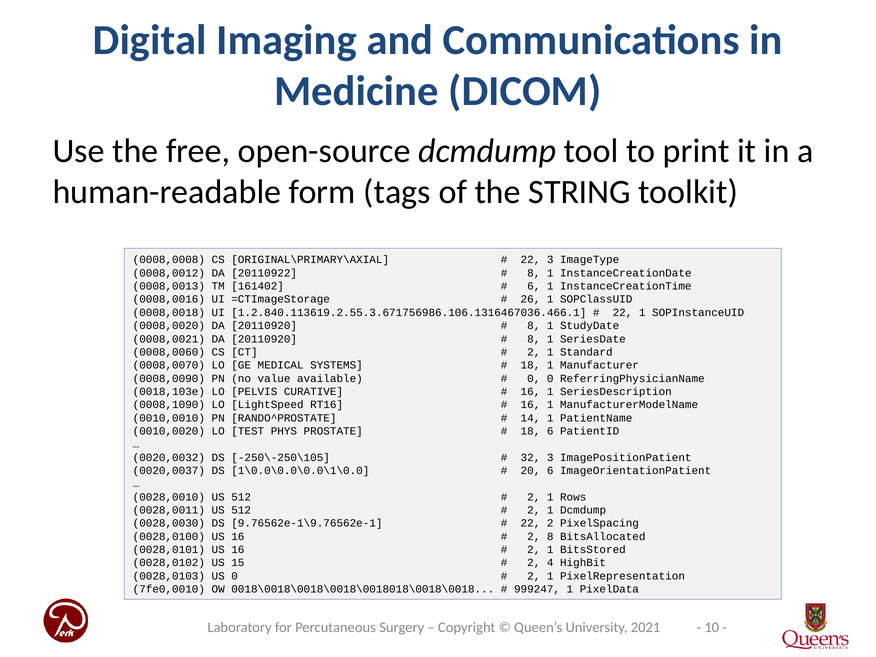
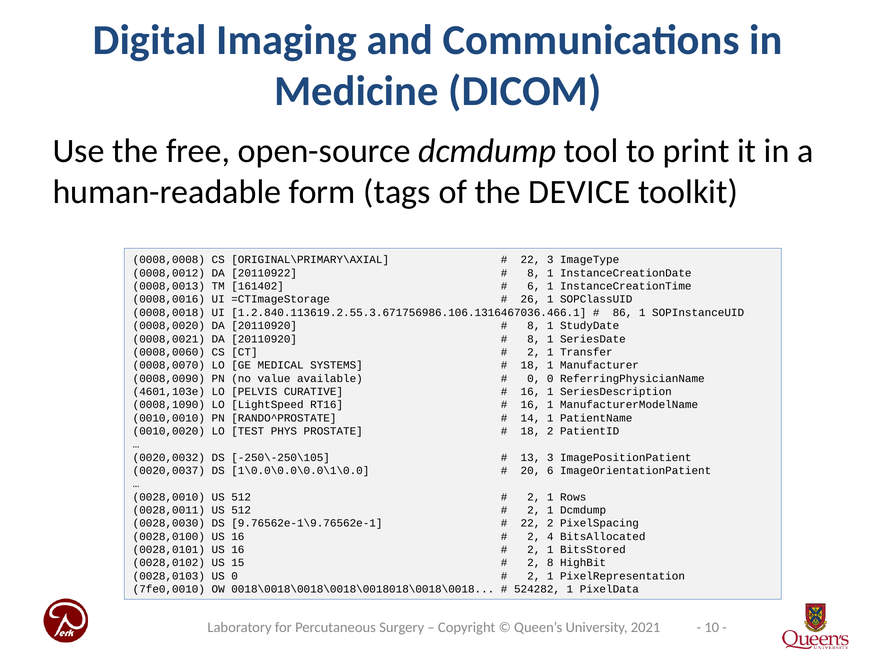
STRING: STRING -> DEVICE (579, 192)
22: 22 -> 86 (623, 313)
Standard: Standard -> Transfer (586, 352)
0018,103e: 0018,103e -> 4601,103e (169, 392)
18 6: 6 -> 2 (550, 431)
32: 32 -> 13 (530, 457)
2 8: 8 -> 4 (550, 537)
2 4: 4 -> 8 (550, 563)
999247: 999247 -> 524282 (537, 589)
